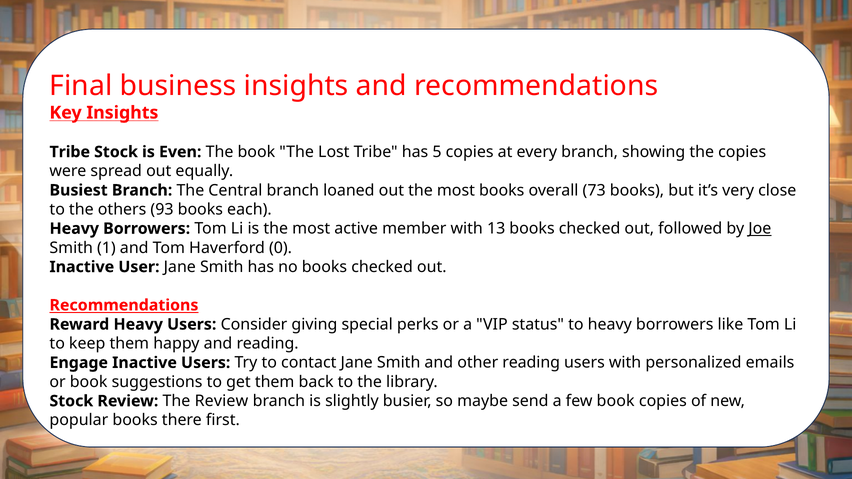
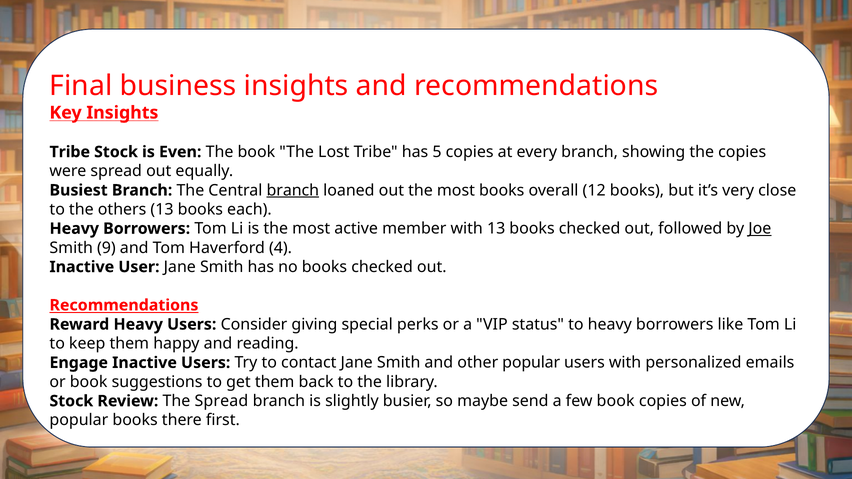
branch underline: none -> present (293, 190)
73: 73 -> 12 (594, 190)
others 93: 93 -> 13 (162, 210)
1: 1 -> 9 (106, 248)
0: 0 -> 4 (281, 248)
other reading: reading -> popular (531, 363)
The Review: Review -> Spread (221, 401)
